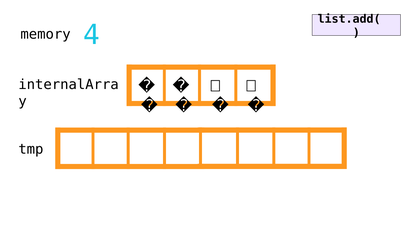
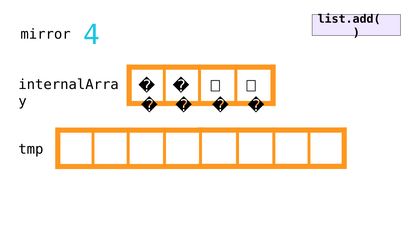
memory: memory -> mirror (46, 34)
